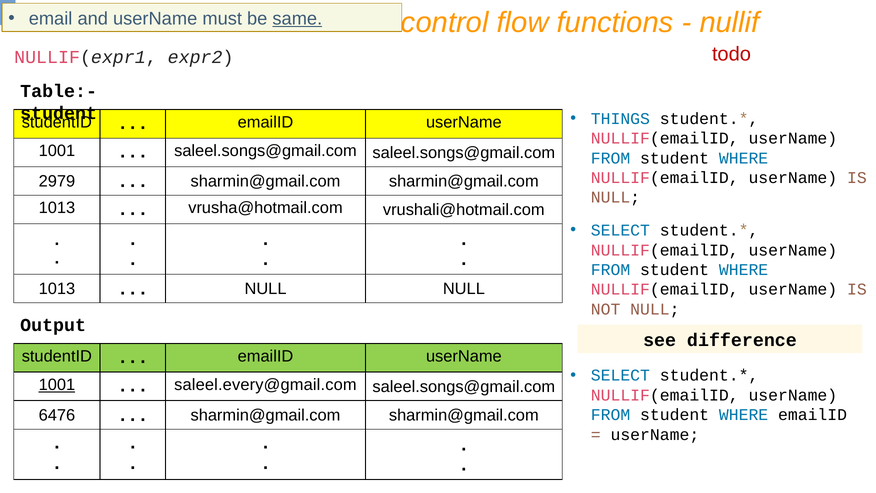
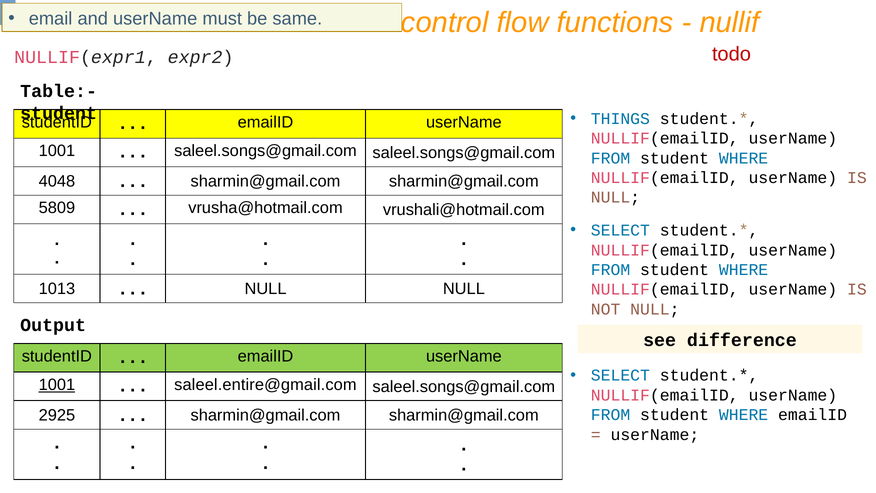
same underline: present -> none (297, 19)
2979: 2979 -> 4048 (57, 181)
1013: 1013 -> 5809 (57, 208)
saleel.every@gmail.com: saleel.every@gmail.com -> saleel.entire@gmail.com (265, 385)
6476: 6476 -> 2925 (57, 415)
